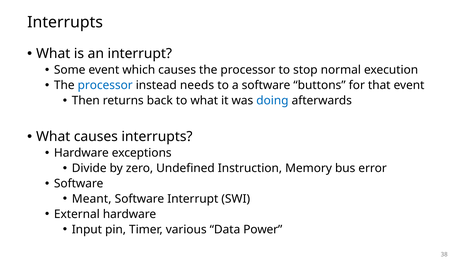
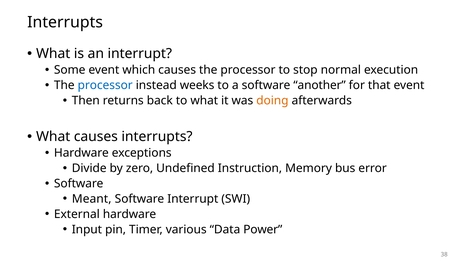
needs: needs -> weeks (197, 85)
buttons: buttons -> another (320, 85)
doing colour: blue -> orange (272, 101)
